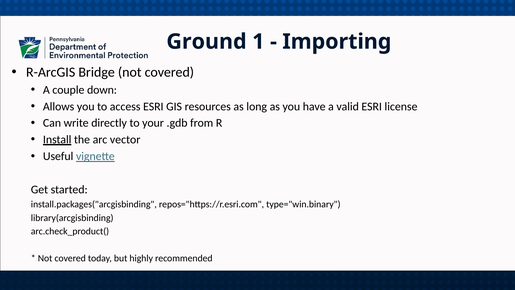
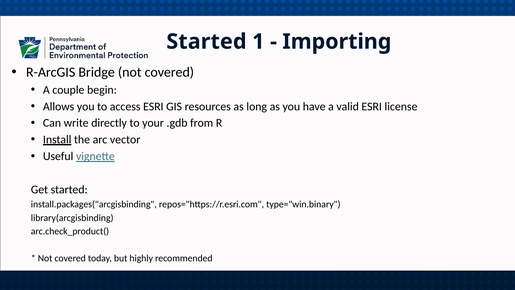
Ground: Ground -> Started (206, 42)
down: down -> begin (102, 90)
